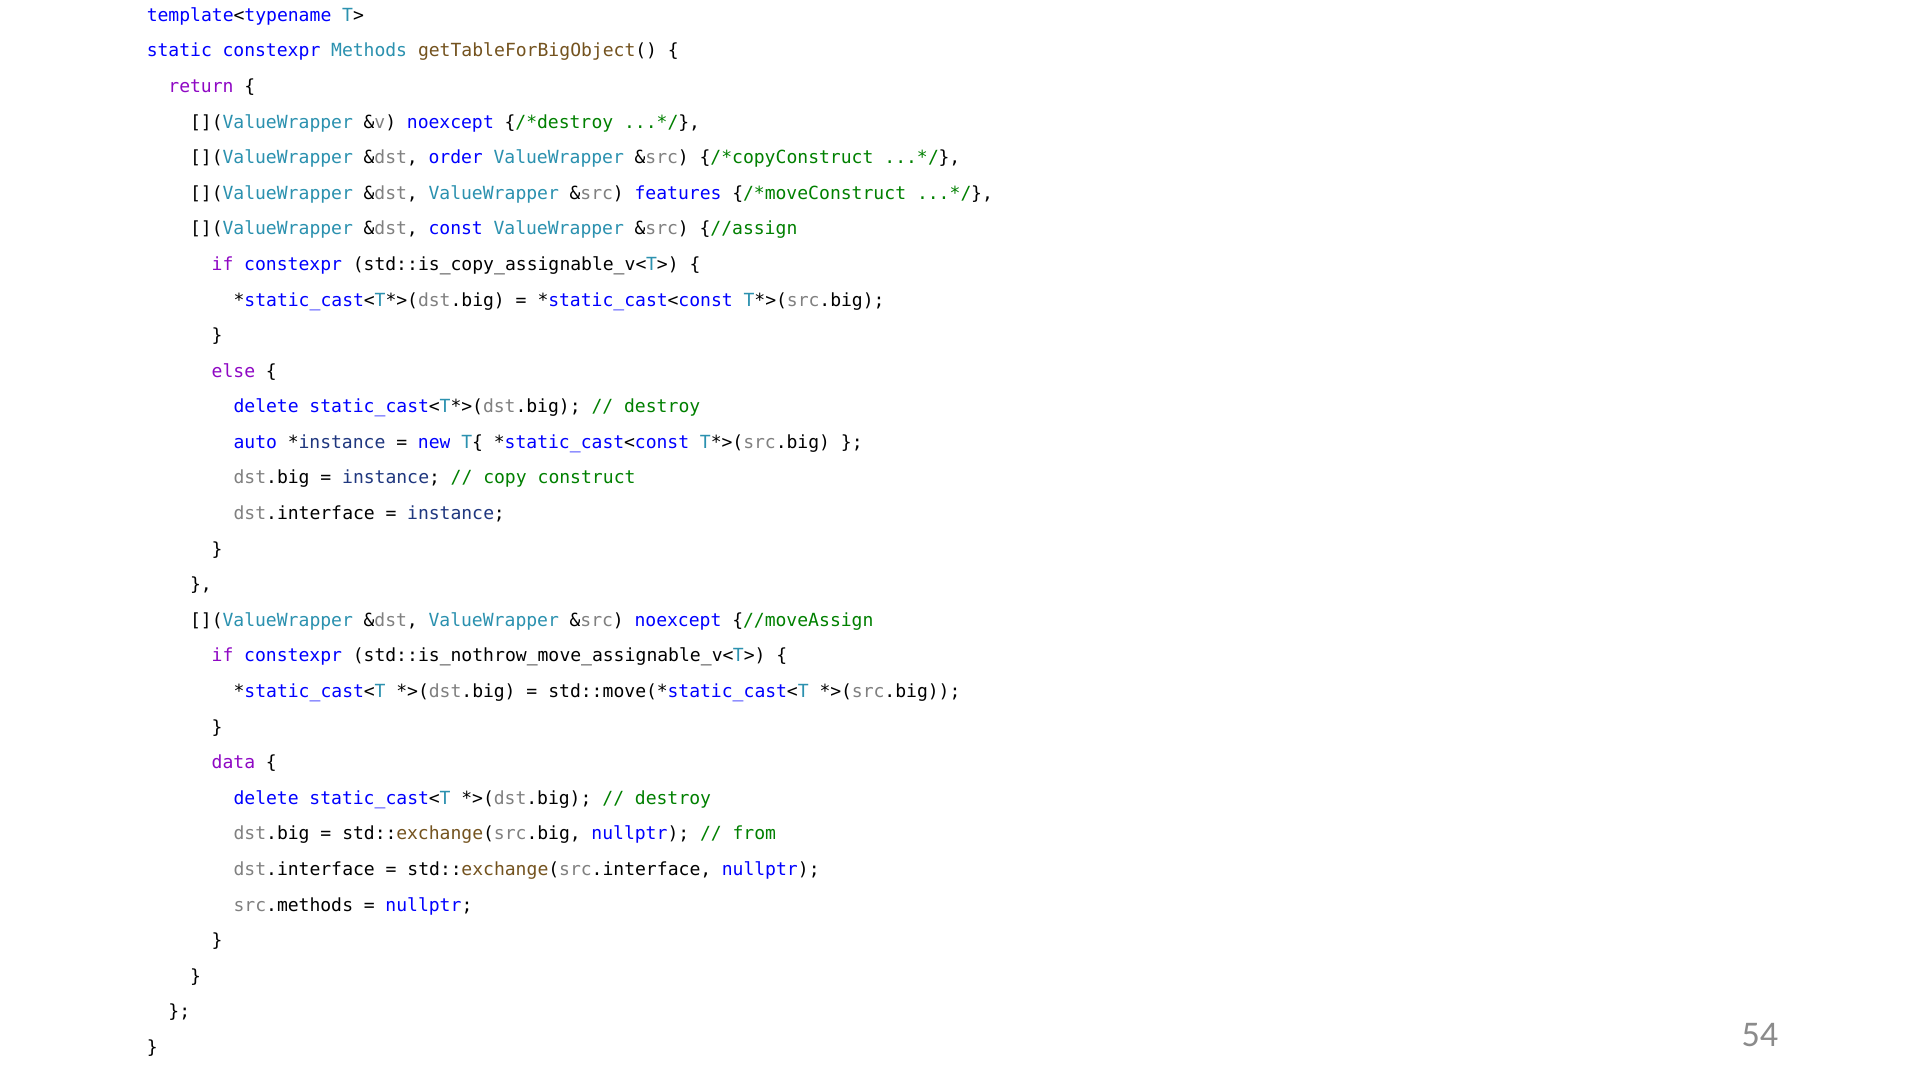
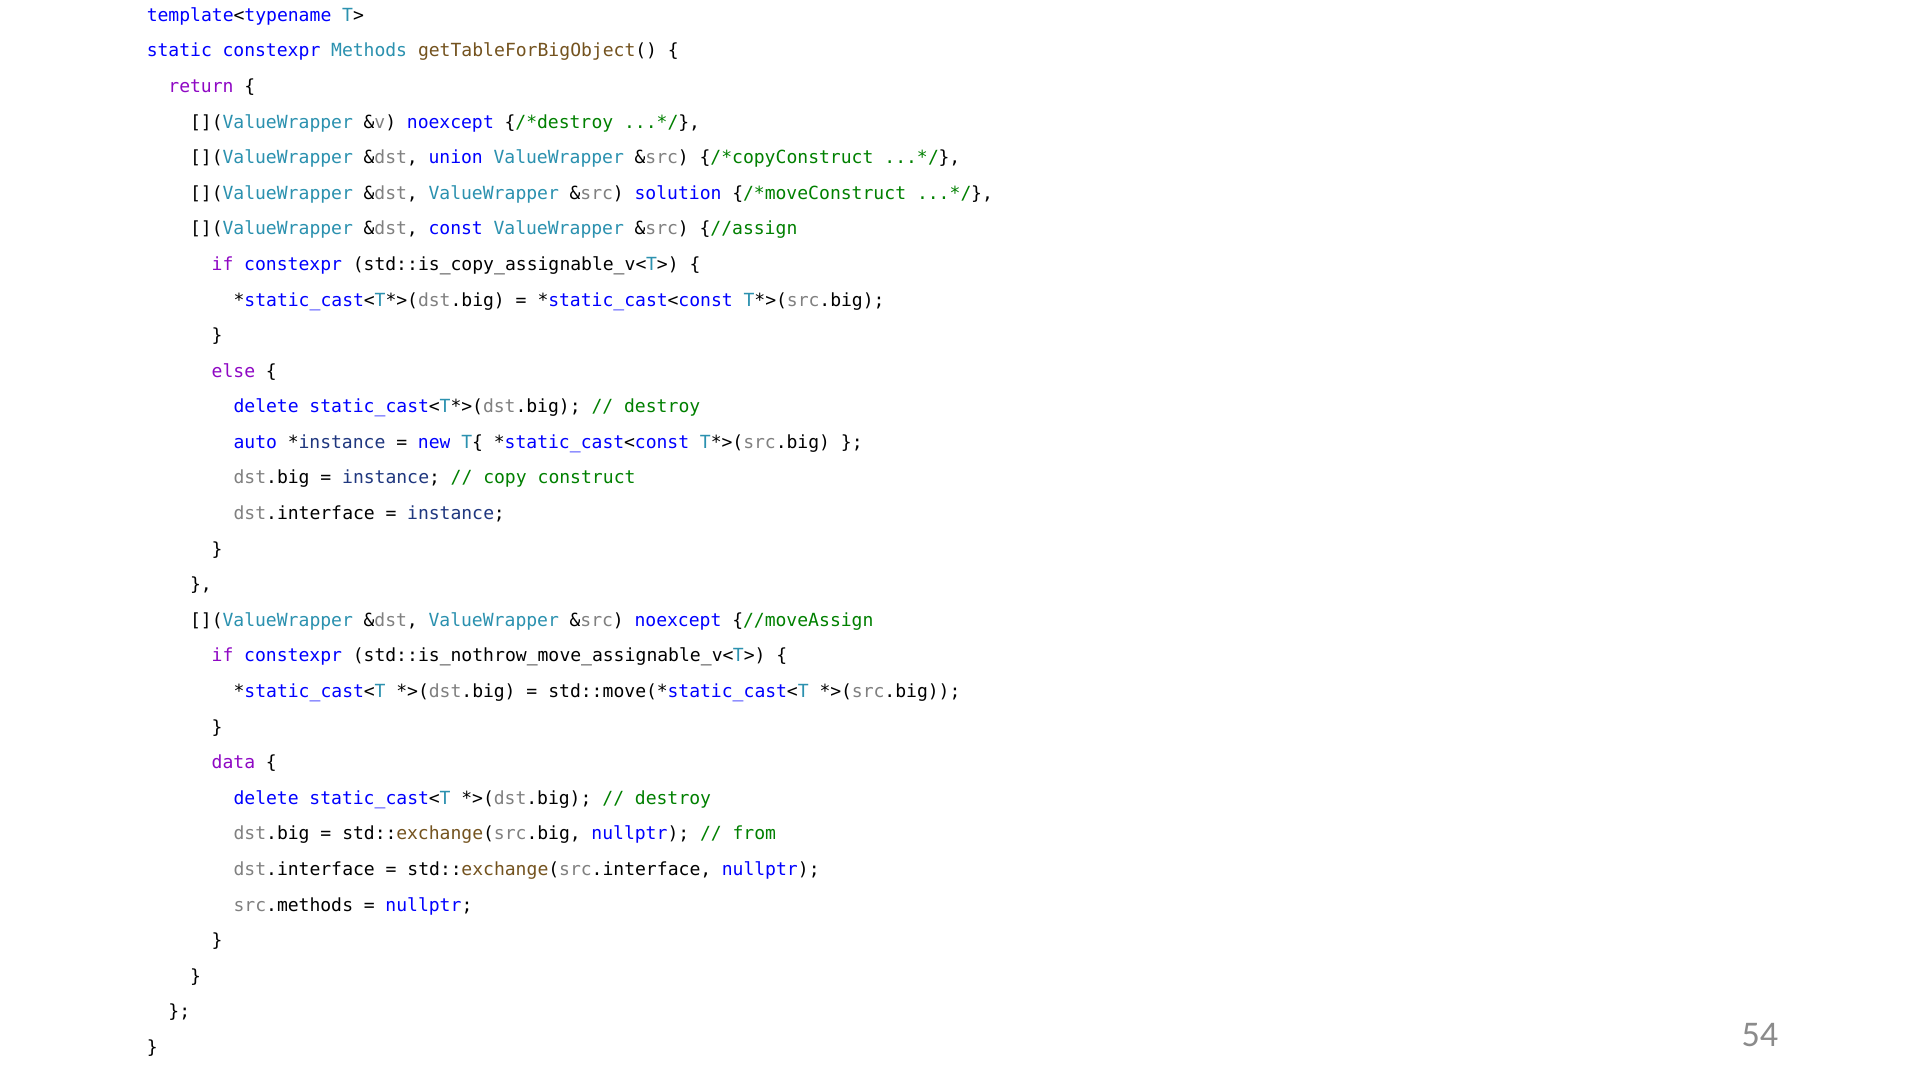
order: order -> union (456, 158)
features: features -> solution (678, 193)
